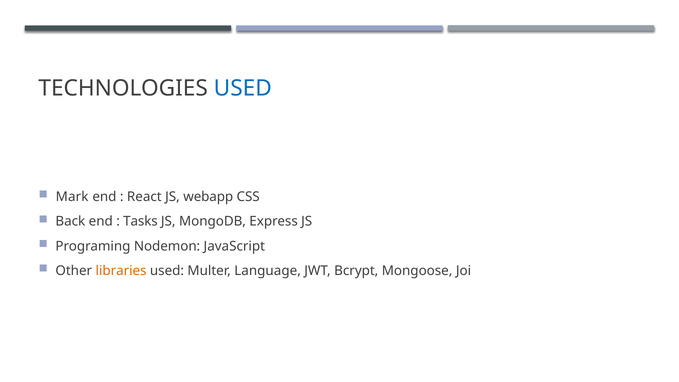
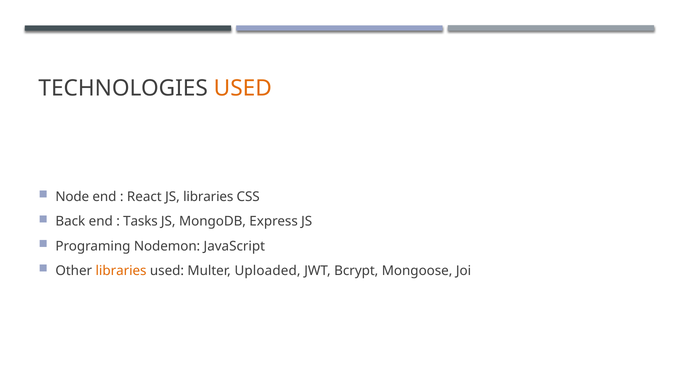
USED colour: blue -> orange (243, 88)
Mark: Mark -> Node (72, 197)
JS webapp: webapp -> libraries (208, 197)
Language: Language -> Uploaded (268, 271)
